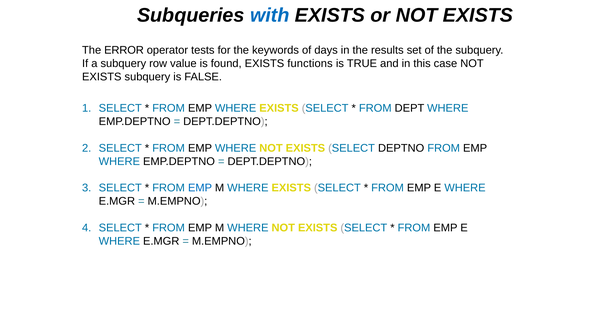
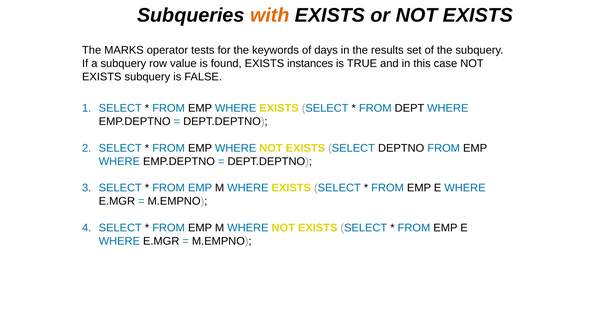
with colour: blue -> orange (270, 15)
ERROR: ERROR -> MARKS (124, 50)
functions: functions -> instances (310, 64)
